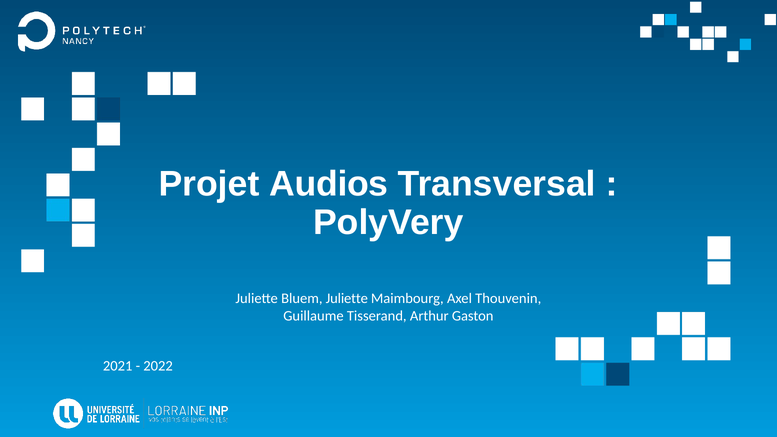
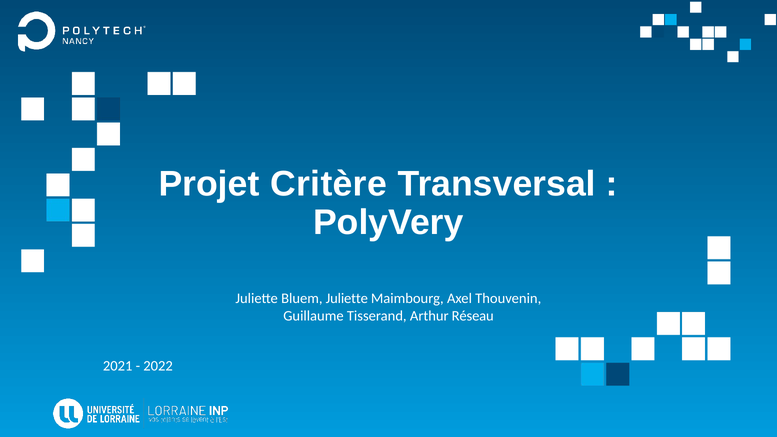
Audios: Audios -> Critère (329, 184)
Gaston: Gaston -> Réseau (473, 316)
